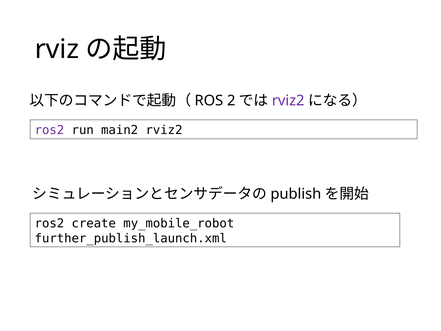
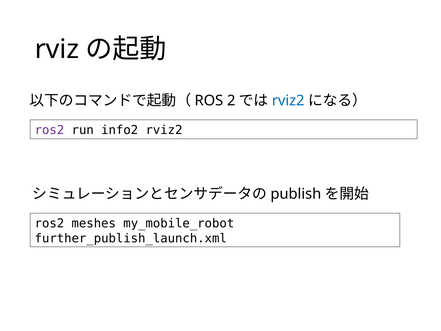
rviz2 colour: purple -> blue (288, 101)
main2: main2 -> info2 (120, 130)
create: create -> meshes (94, 223)
